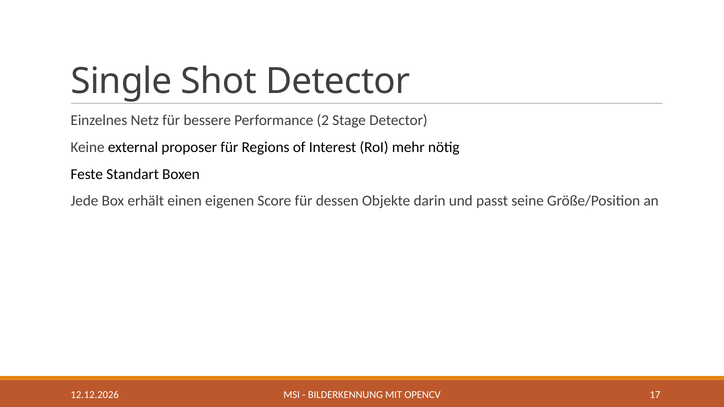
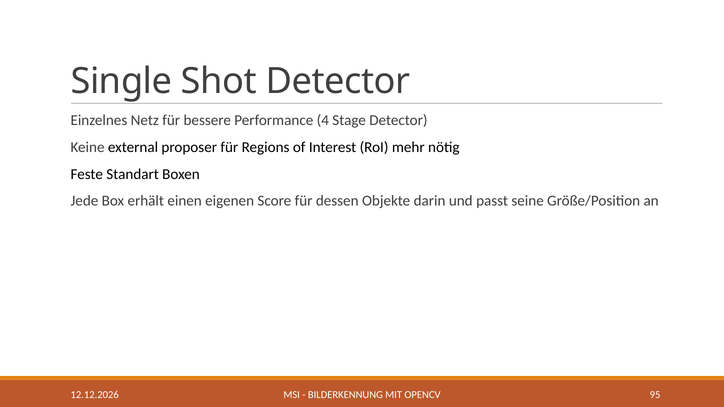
2: 2 -> 4 (323, 120)
17: 17 -> 95 (655, 395)
